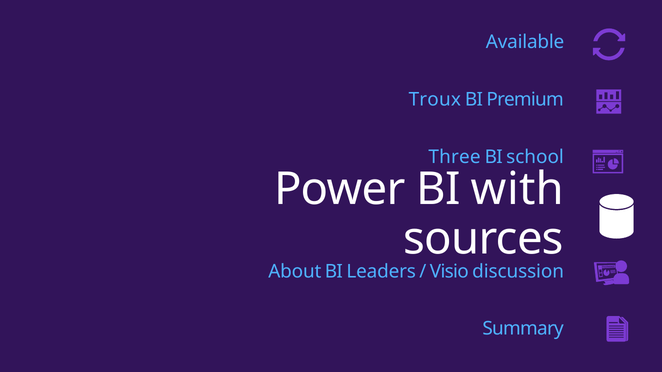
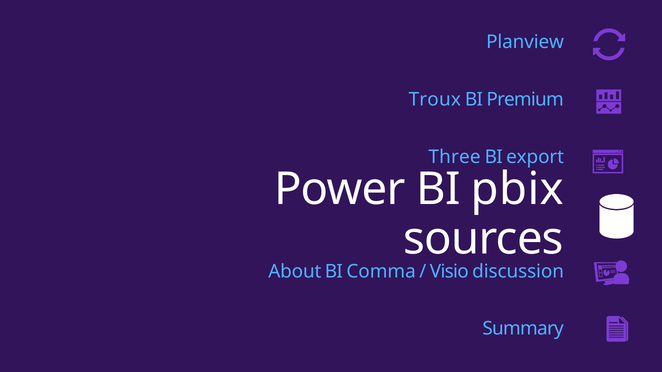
Available: Available -> Planview (525, 42)
school: school -> export (535, 157)
with: with -> pbix (517, 190)
Leaders: Leaders -> Comma (381, 272)
